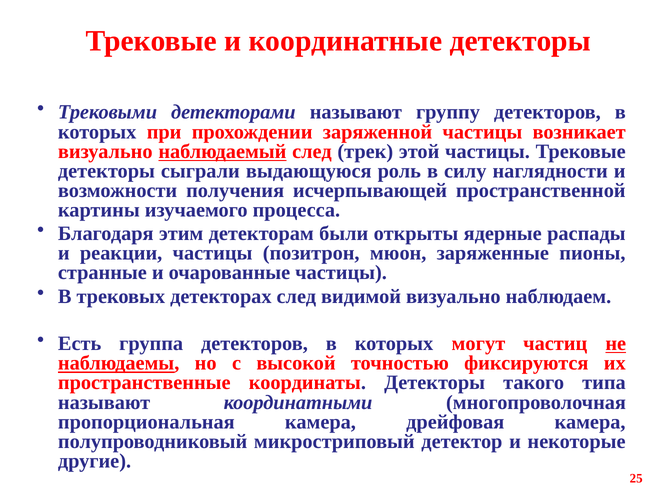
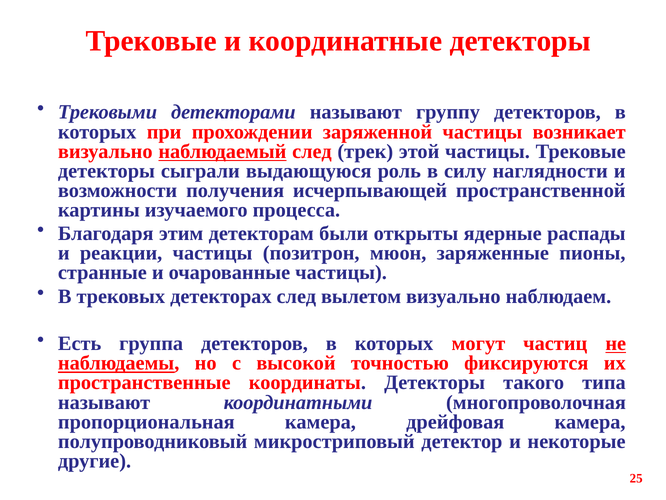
видимой: видимой -> вылетом (361, 296)
